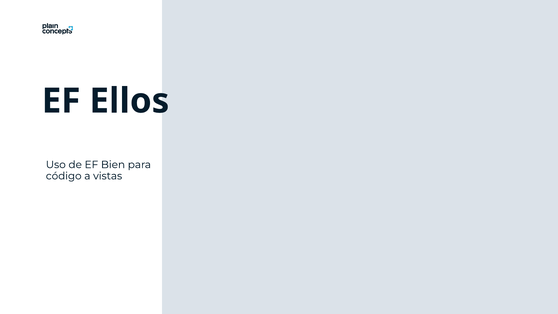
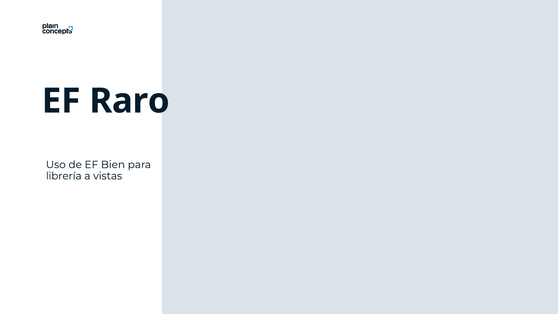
Ellos: Ellos -> Raro (130, 101)
código: código -> librería (64, 176)
